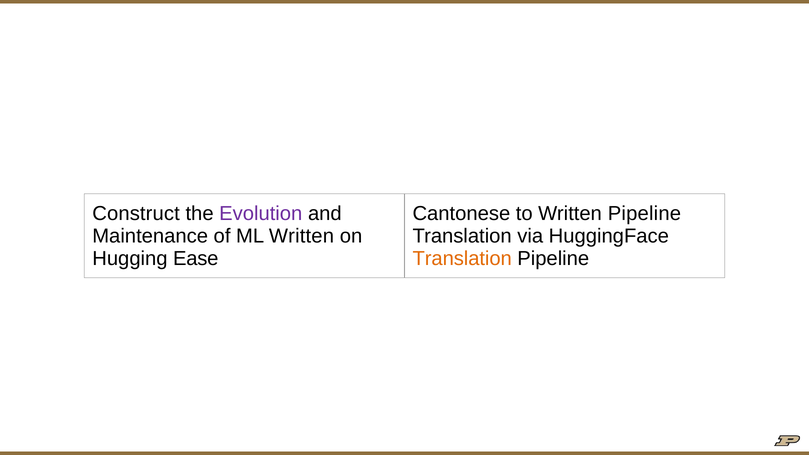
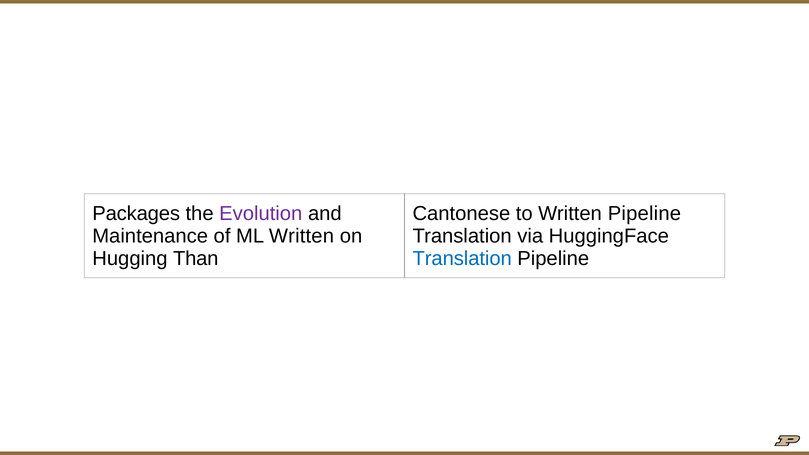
Construct: Construct -> Packages (136, 214)
Ease: Ease -> Than (196, 259)
Translation colour: orange -> blue (462, 259)
